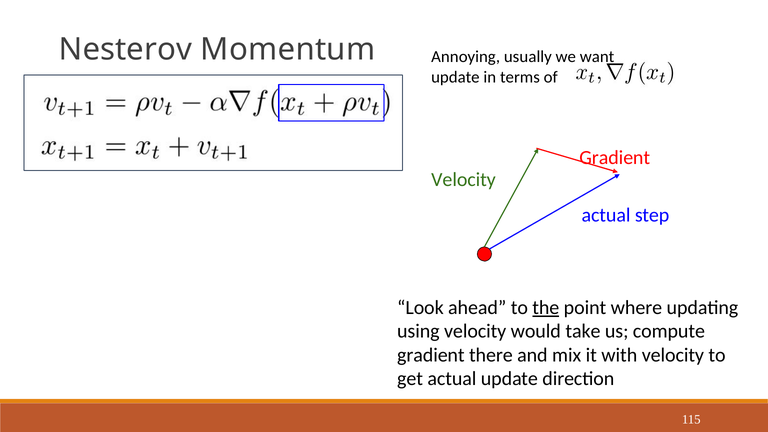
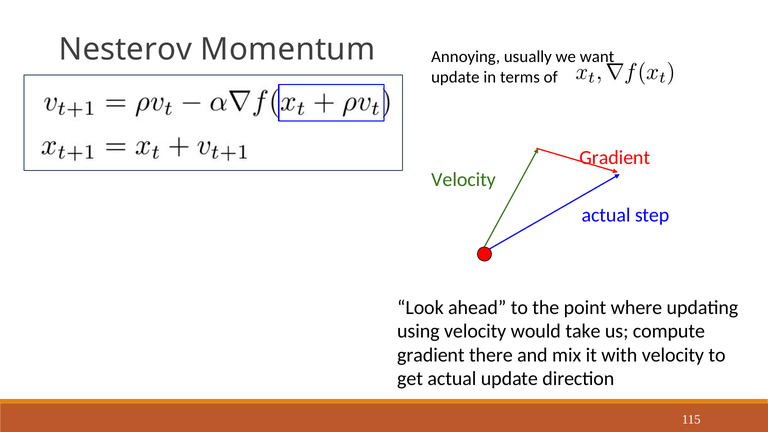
the underline: present -> none (546, 308)
